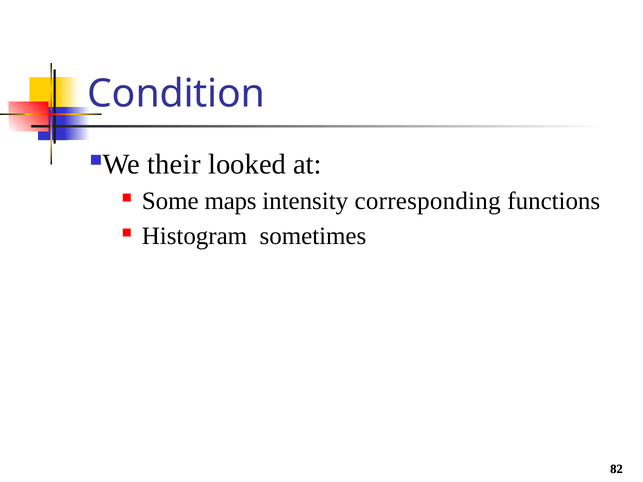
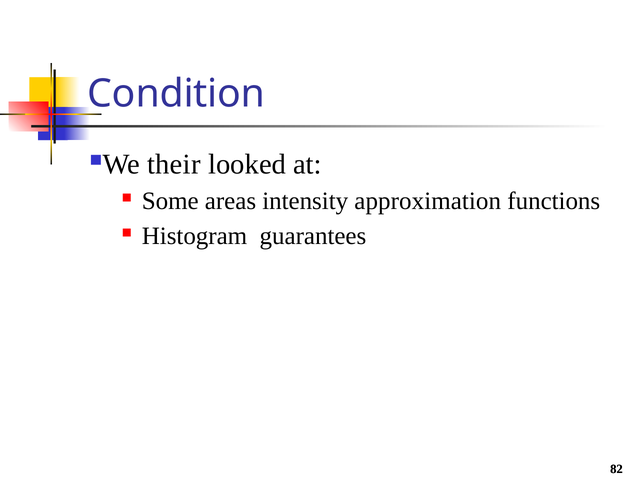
maps: maps -> areas (230, 201)
corresponding: corresponding -> approximation (428, 201)
sometimes: sometimes -> guarantees (313, 236)
